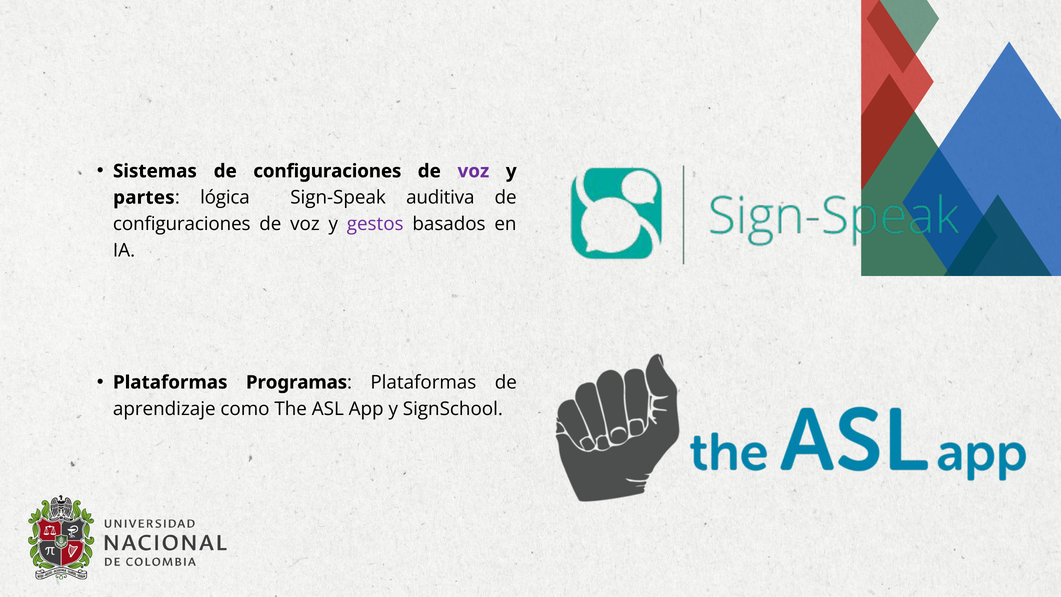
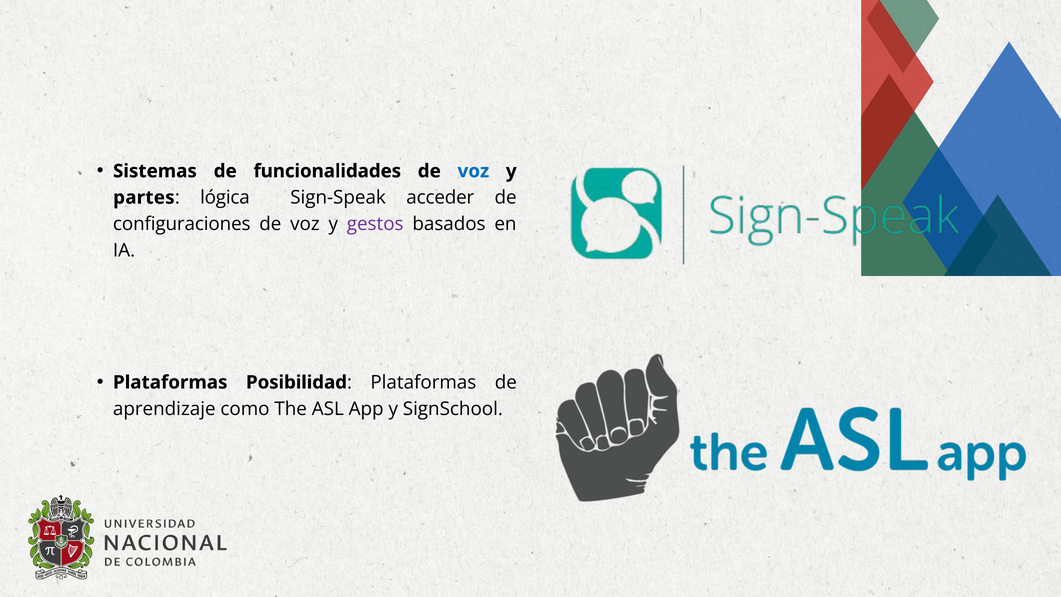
Sistemas de configuraciones: configuraciones -> funcionalidades (327, 171)
voz colour: purple -> blue (473, 171)
auditiva: auditiva -> acceder (440, 197)
Programas: Programas -> Posibilidad (297, 382)
